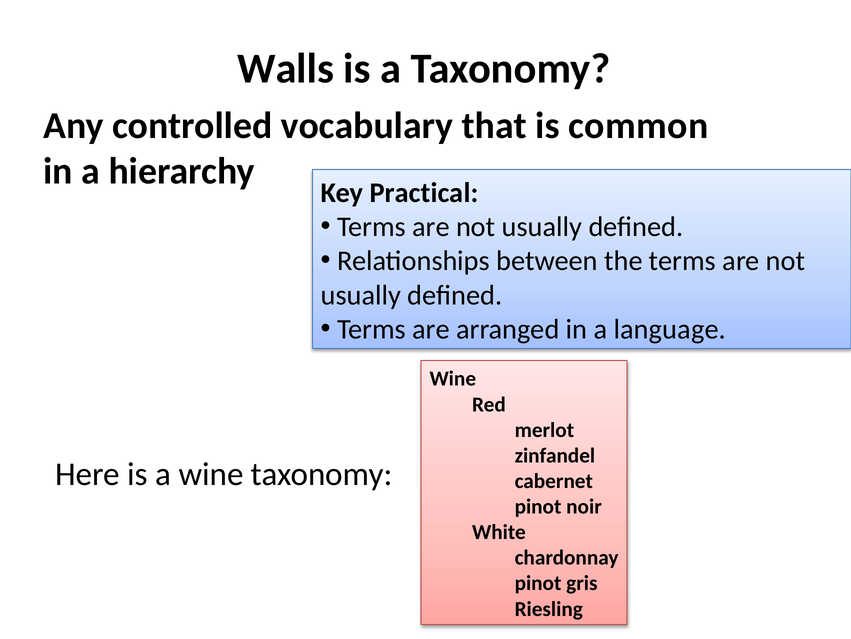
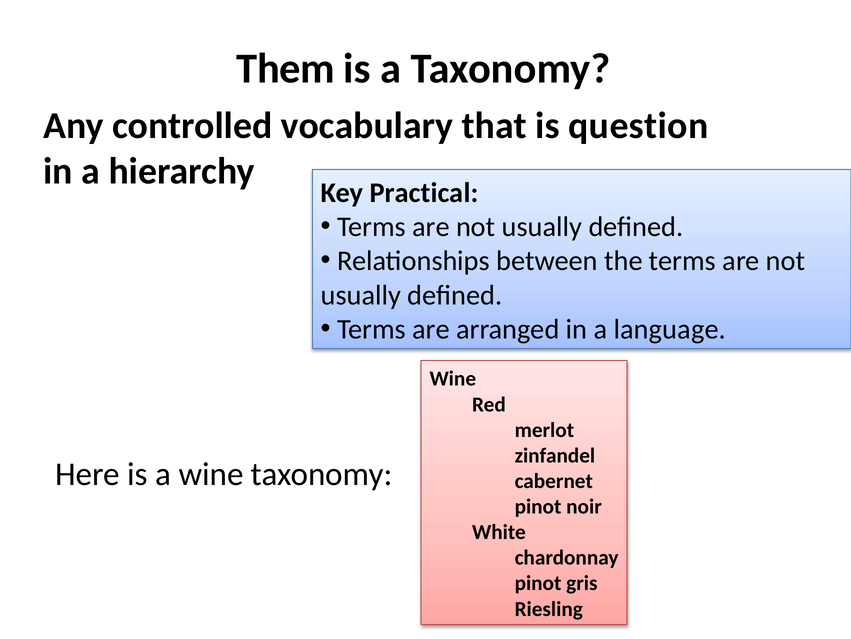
Walls: Walls -> Them (286, 69)
common: common -> question (638, 126)
